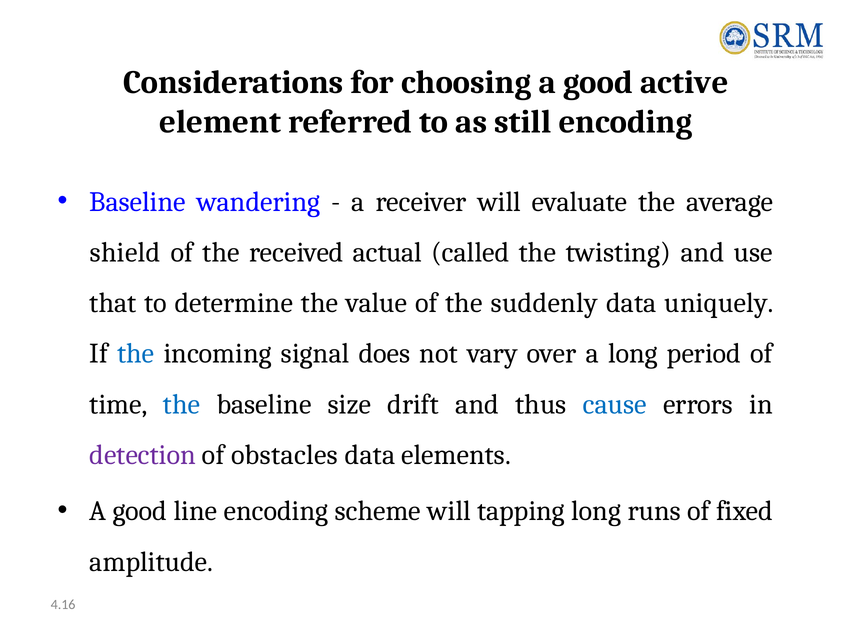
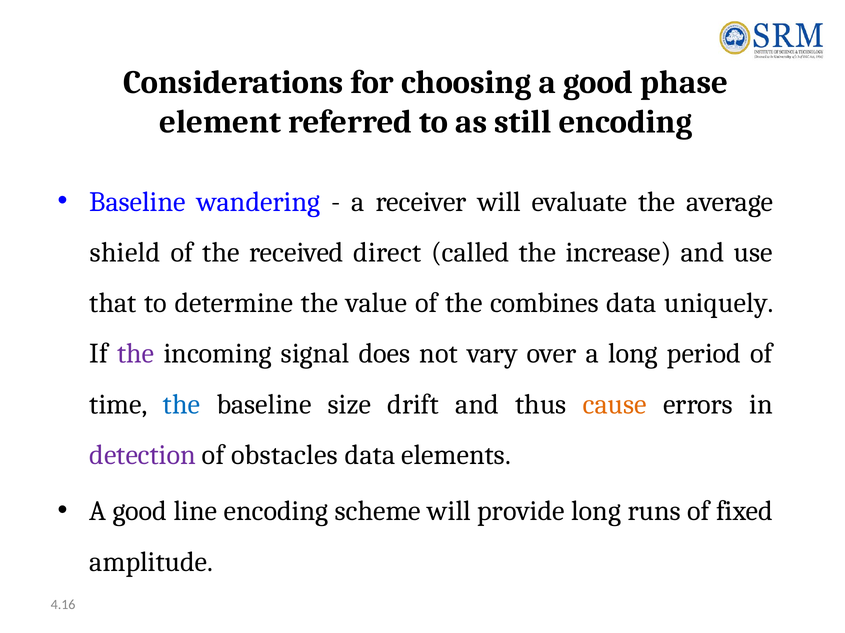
active: active -> phase (684, 83)
actual: actual -> direct (387, 253)
twisting: twisting -> increase (618, 253)
suddenly: suddenly -> combines (545, 303)
the colour: blue -> purple (136, 354)
cause colour: blue -> orange (615, 405)
tapping: tapping -> provide (521, 512)
